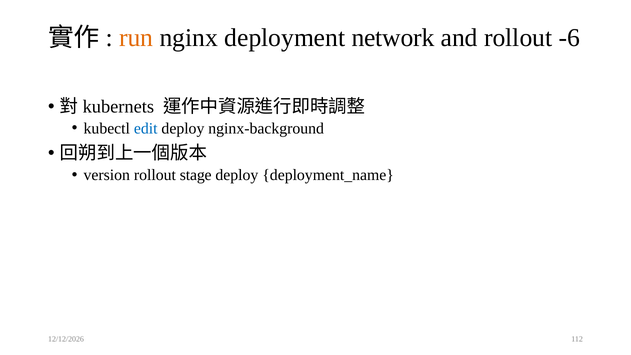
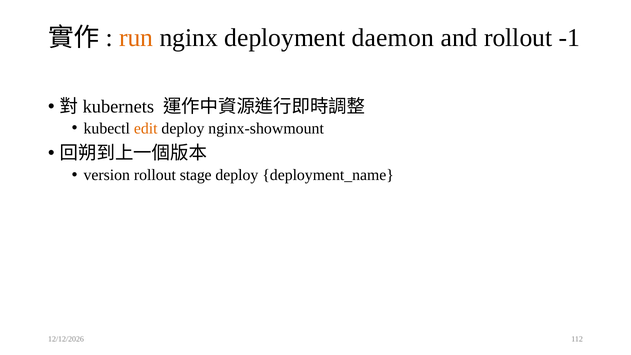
network: network -> daemon (393, 38)
-6: -6 -> -1 (569, 38)
edit colour: blue -> orange (146, 128)
nginx-background: nginx-background -> nginx-showmount (266, 128)
